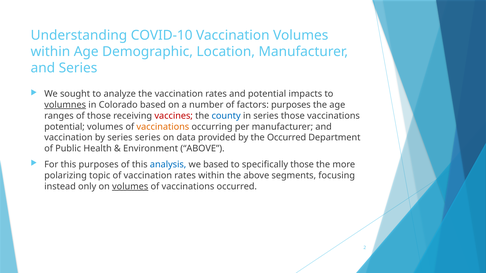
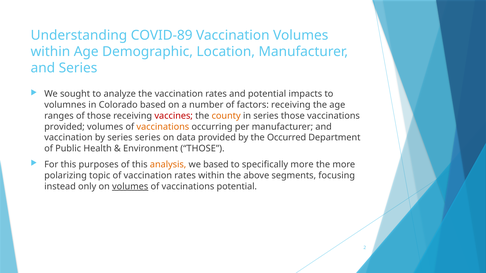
COVID-10: COVID-10 -> COVID-89 (162, 35)
volumnes underline: present -> none (65, 105)
factors purposes: purposes -> receiving (291, 105)
county colour: blue -> orange (226, 116)
potential: potential -> provided (65, 127)
Environment ABOVE: ABOVE -> THOSE (202, 149)
analysis colour: blue -> orange (168, 165)
specifically those: those -> more (302, 165)
vaccinations occurred: occurred -> potential (237, 187)
